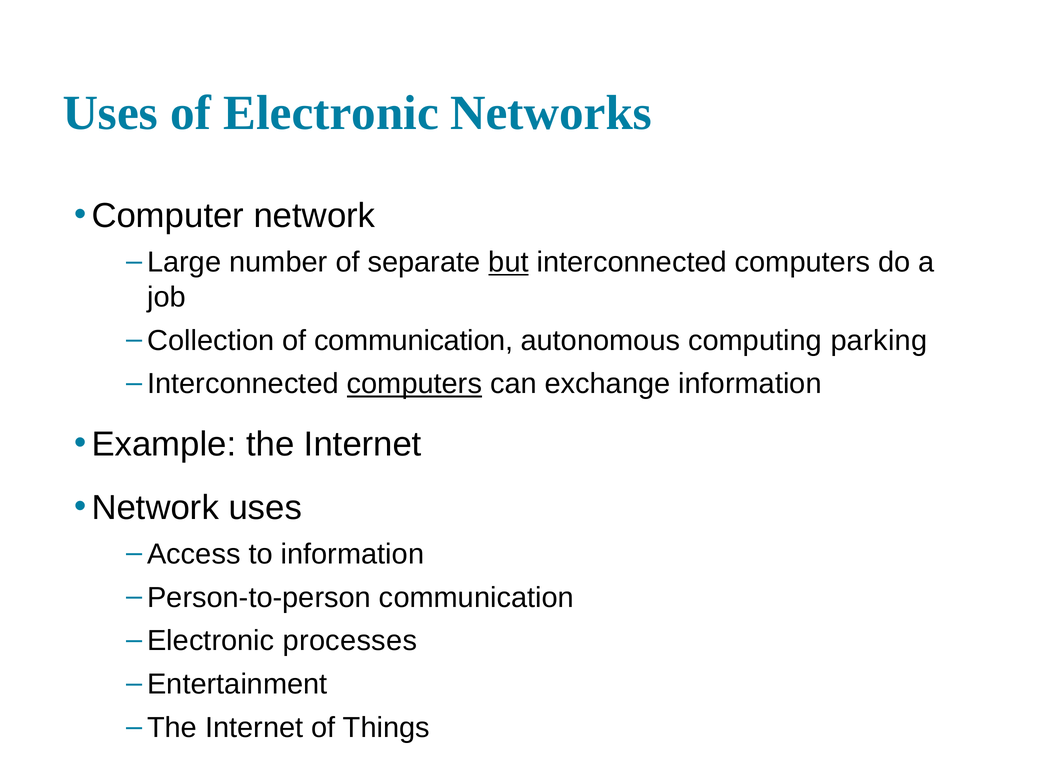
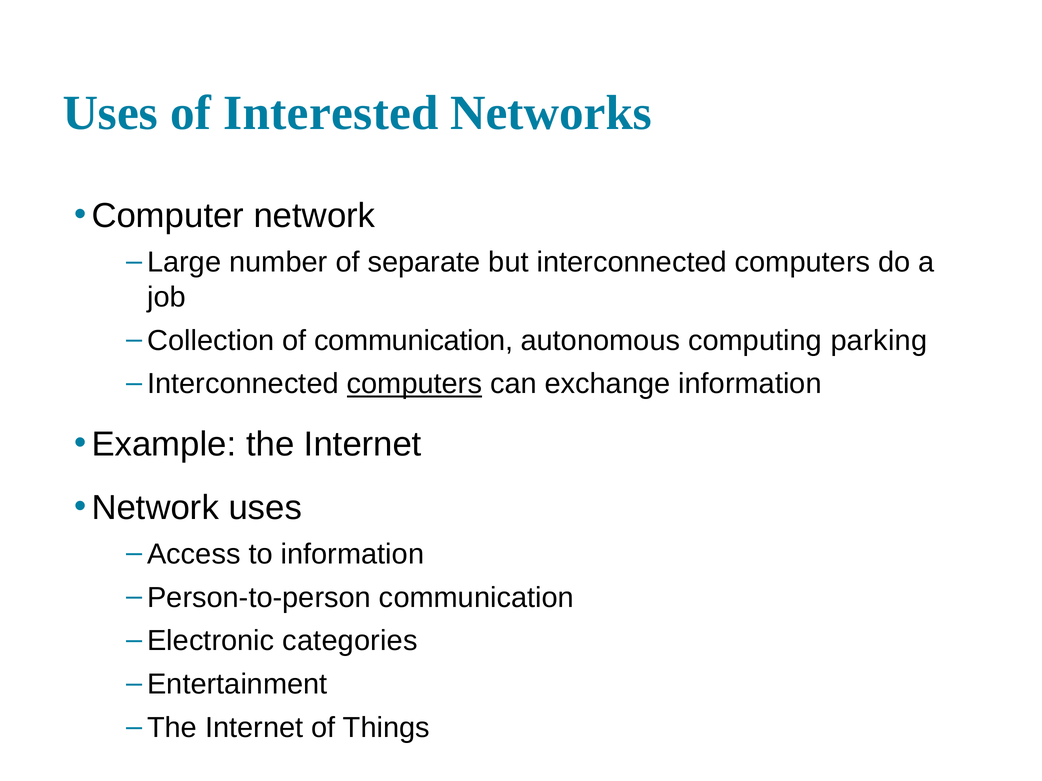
of Electronic: Electronic -> Interested (331, 113)
but underline: present -> none (509, 263)
processes: processes -> categories (350, 641)
